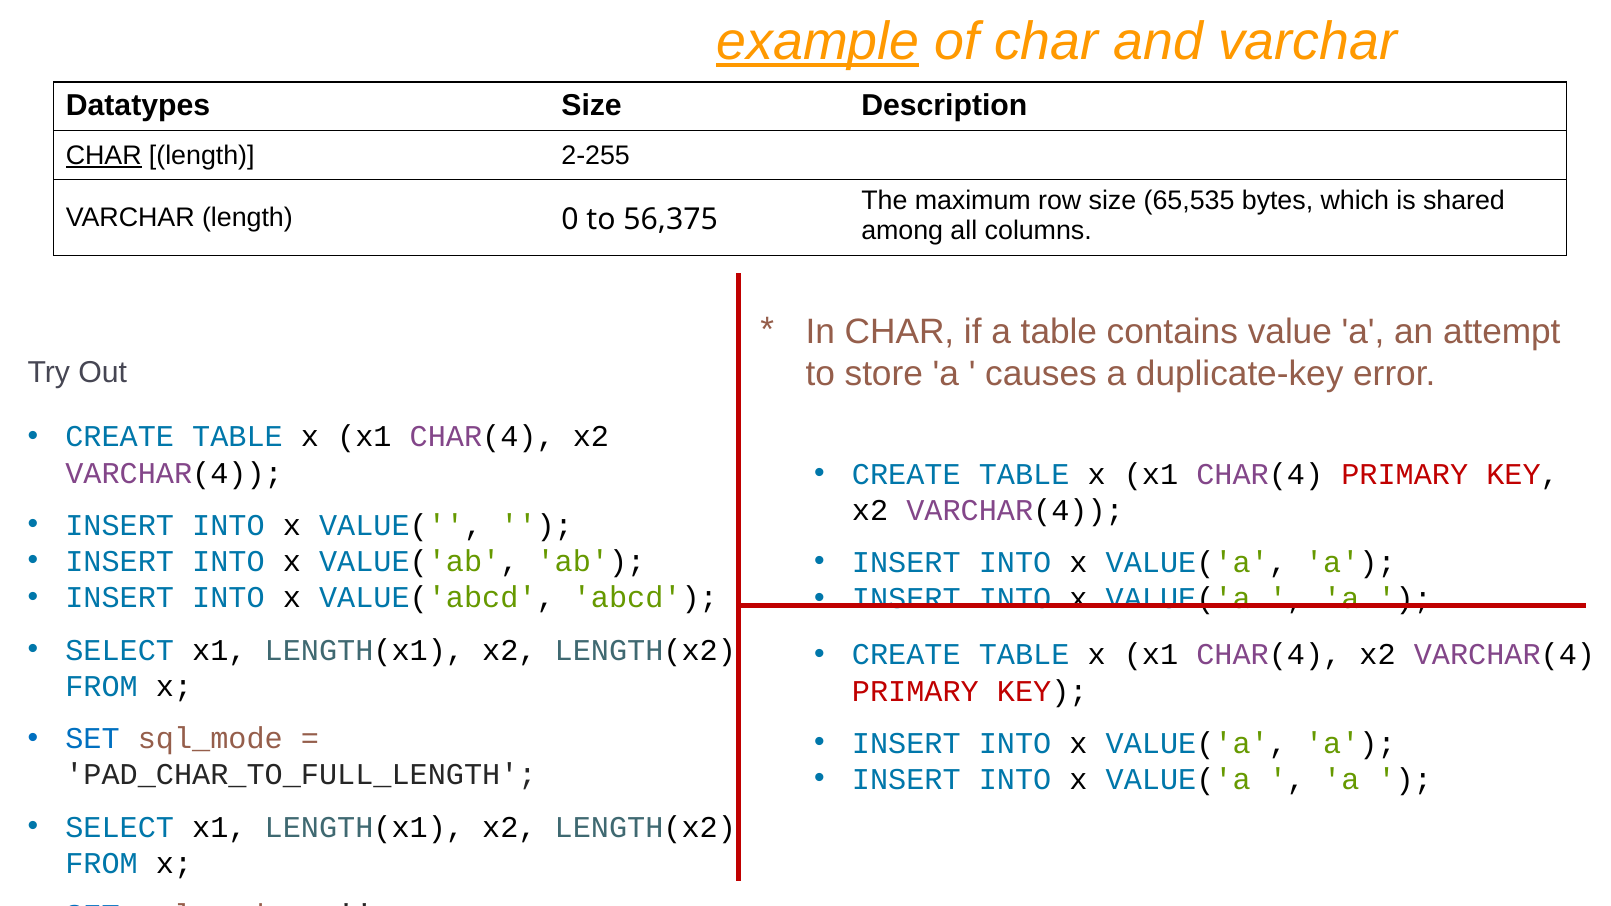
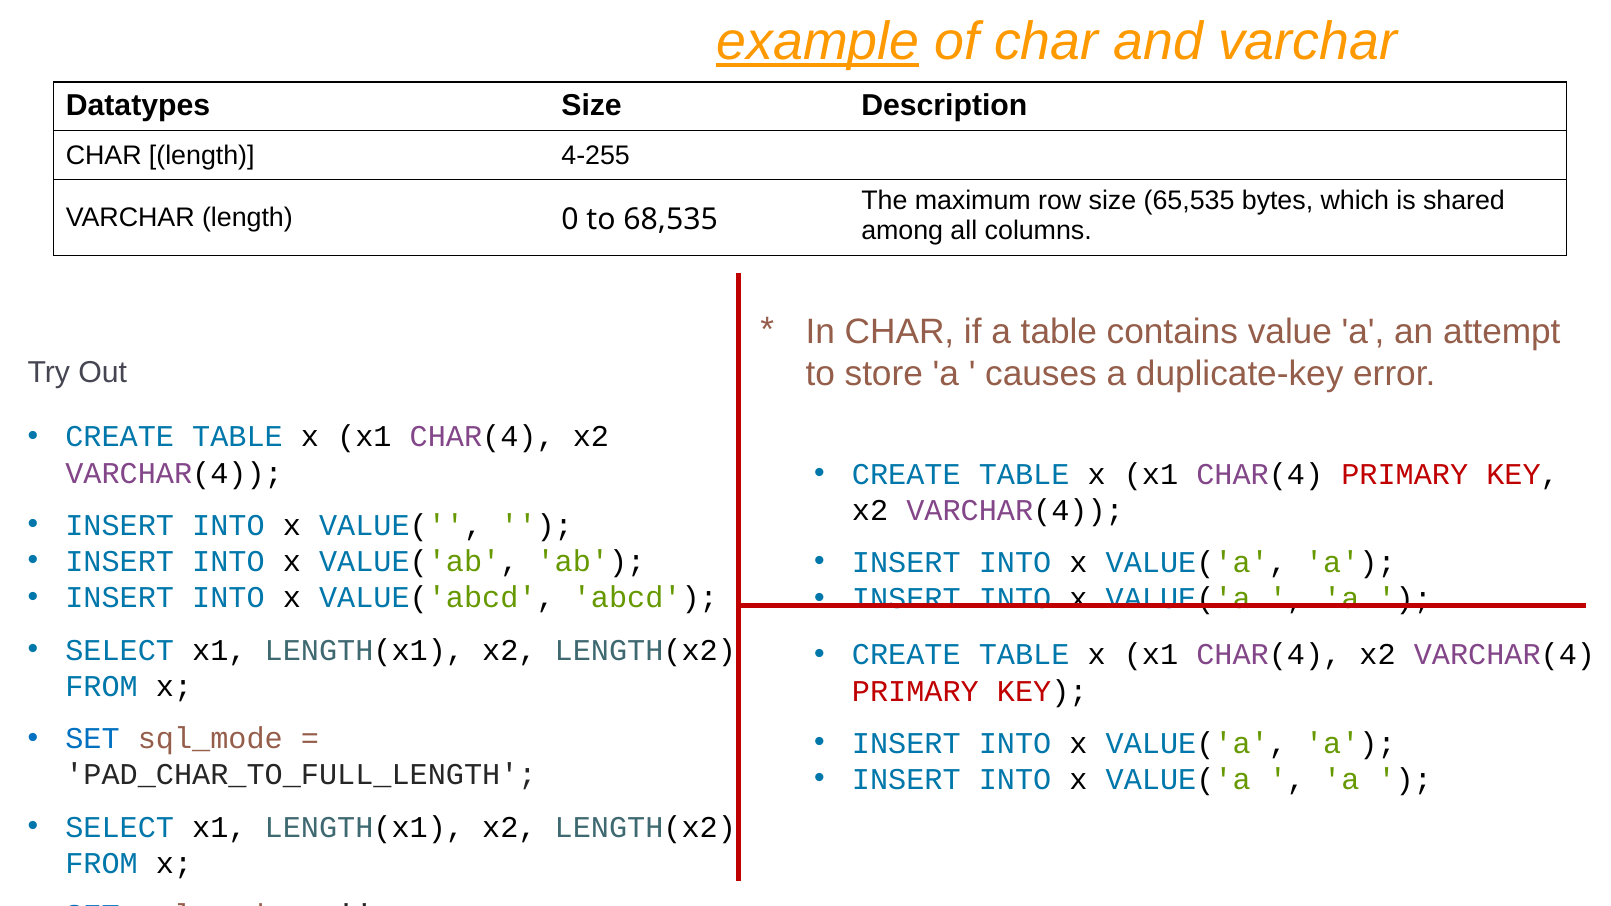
CHAR underline: present -> none (104, 155)
2-255: 2-255 -> 4-255 (596, 155)
56,375: 56,375 -> 68,535 (671, 219)
